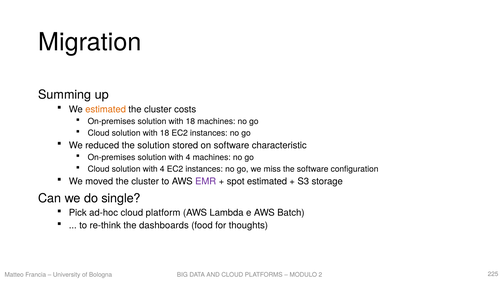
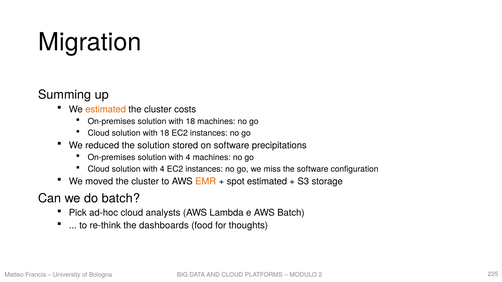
characteristic: characteristic -> precipitations (279, 145)
EMR colour: purple -> orange (206, 181)
do single: single -> batch (121, 199)
platform: platform -> analysts (163, 213)
